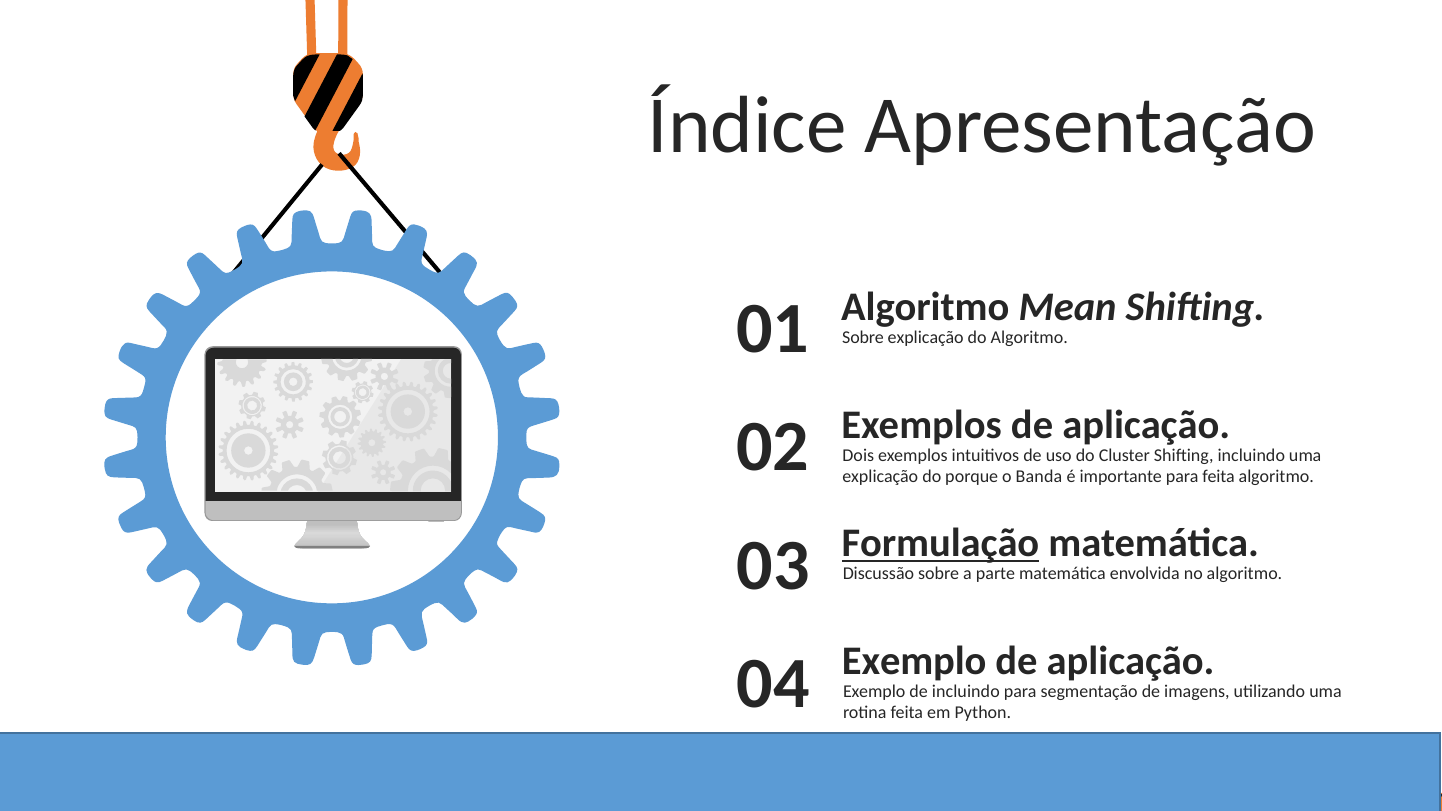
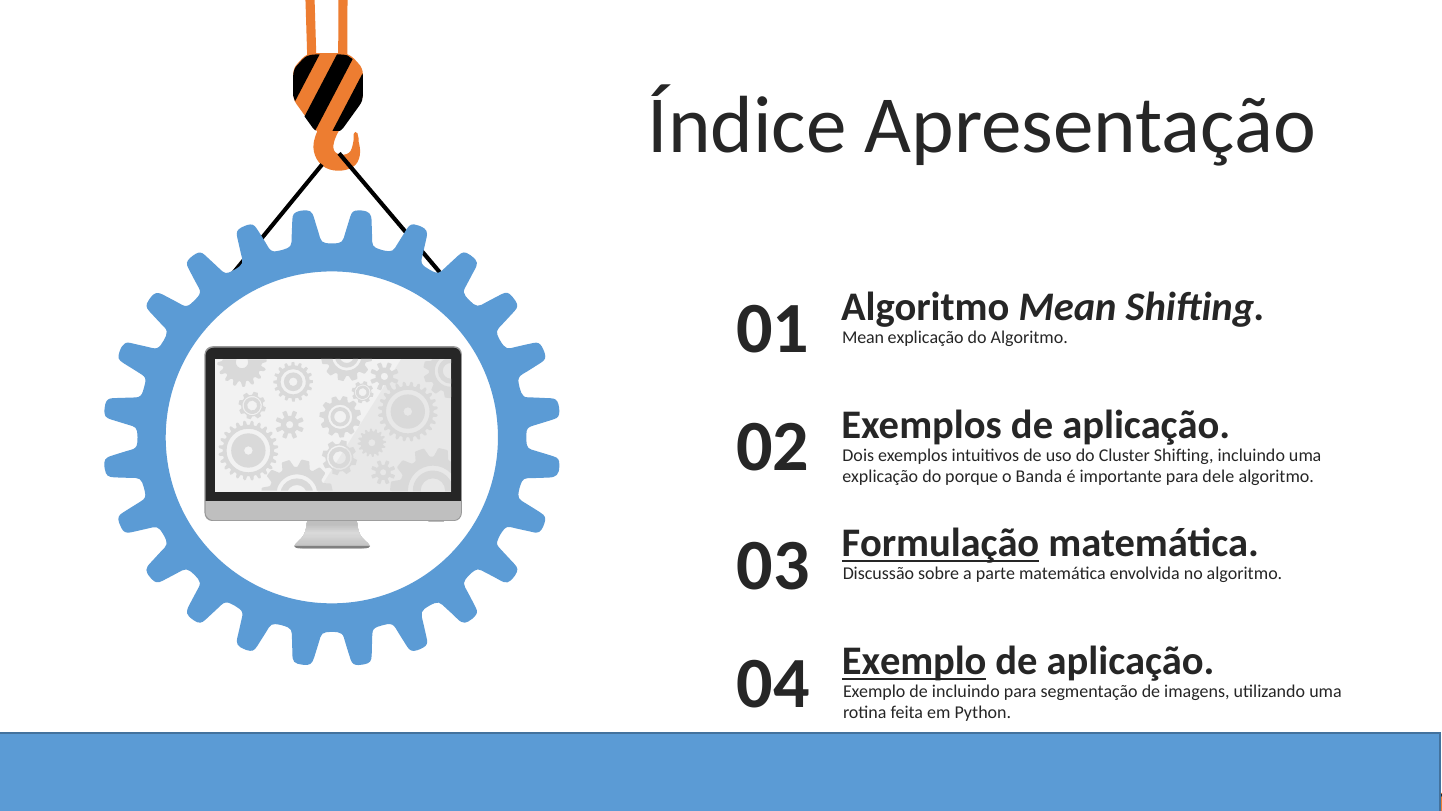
Sobre: Sobre -> Mean (863, 337)
para feita: feita -> dele (1218, 477)
Exemplo underline: none -> present (914, 662)
